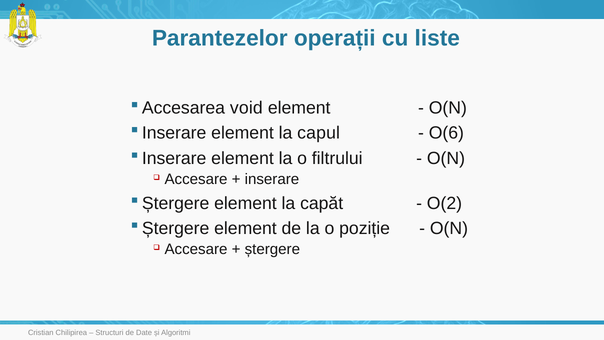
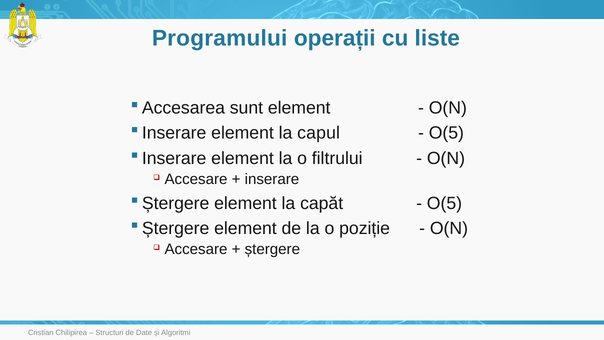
Parantezelor: Parantezelor -> Programului (220, 38)
void: void -> sunt (246, 108)
O(6: O(6 -> O(5 (446, 133)
O(2: O(2 -> O(5 (444, 203)
